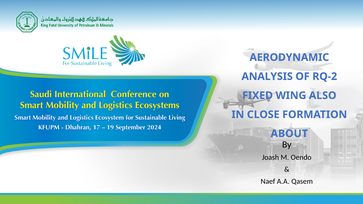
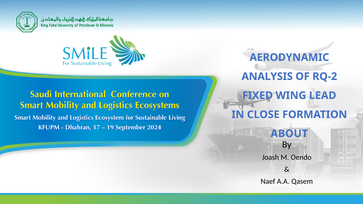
ALSO: ALSO -> LEAD (323, 96)
